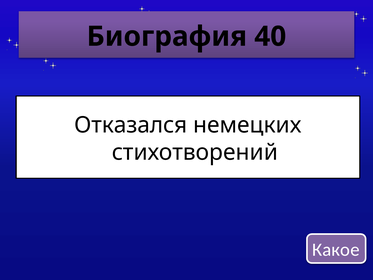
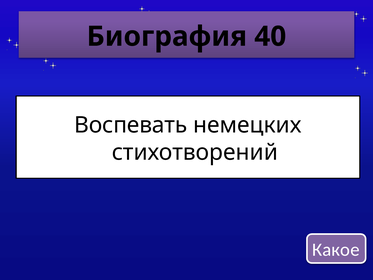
Отказался: Отказался -> Воспевать (131, 125)
